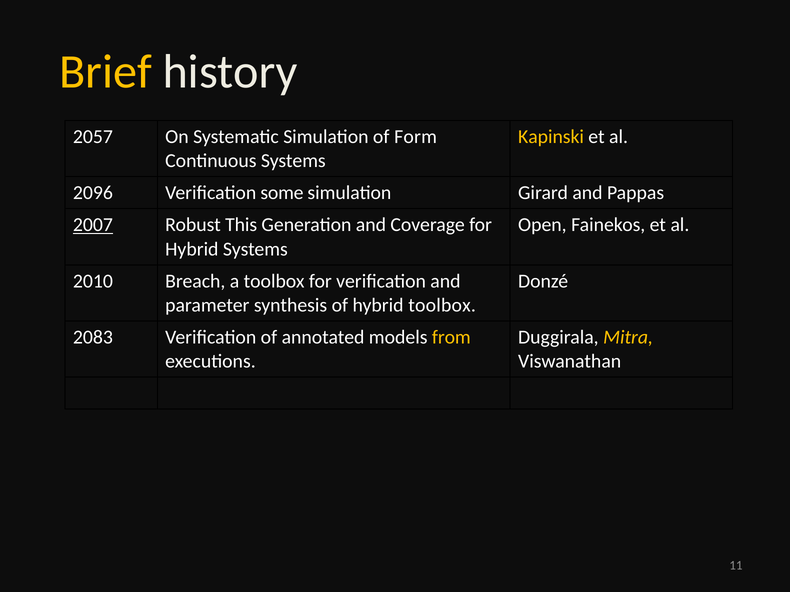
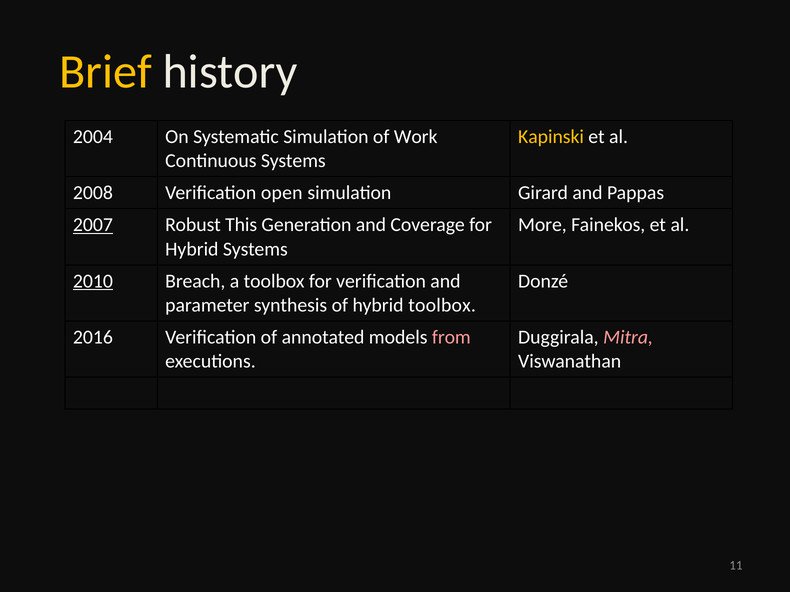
2057: 2057 -> 2004 (93, 137)
Form: Form -> Work (416, 137)
2096: 2096 -> 2008 (93, 193)
some: some -> open (282, 193)
Open: Open -> More (542, 225)
2010 underline: none -> present (93, 281)
2083: 2083 -> 2016 (93, 337)
from colour: yellow -> pink (451, 337)
Mitra colour: yellow -> pink (628, 337)
